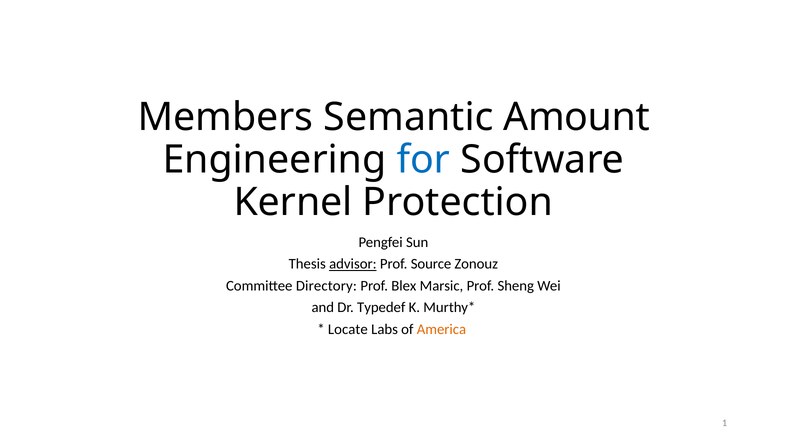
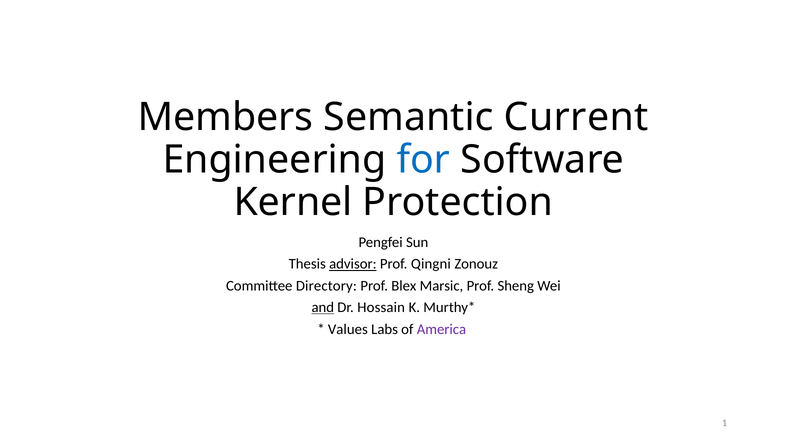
Amount: Amount -> Current (576, 117)
Source: Source -> Qingni (431, 264)
and underline: none -> present (323, 307)
Typedef: Typedef -> Hossain (381, 307)
Locate: Locate -> Values (348, 329)
America colour: orange -> purple (441, 329)
